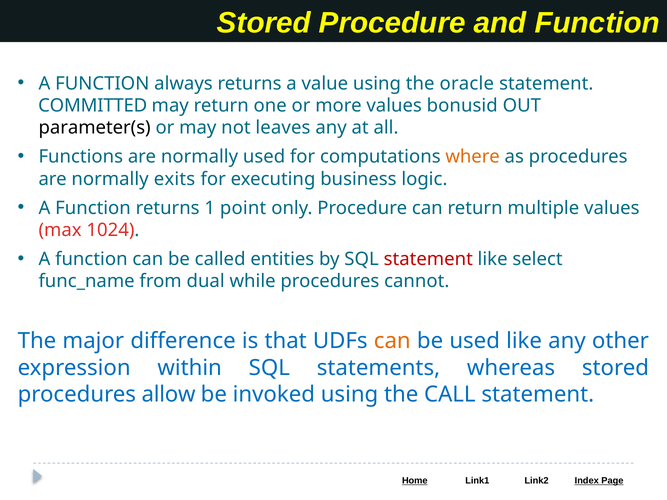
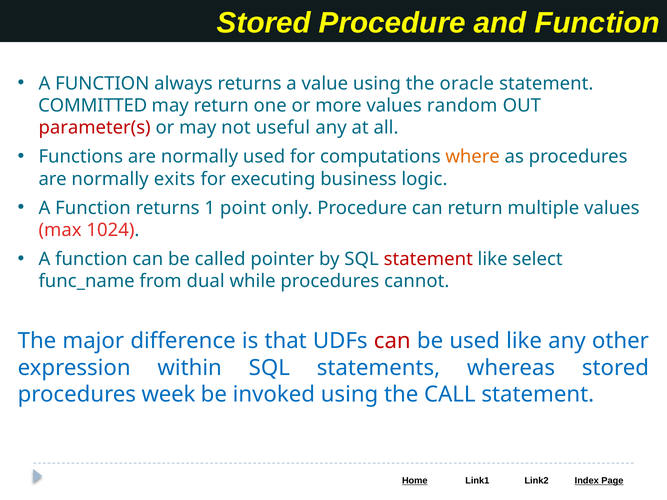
bonusid: bonusid -> random (462, 106)
parameter(s colour: black -> red (95, 128)
leaves: leaves -> useful (283, 128)
entities: entities -> pointer (282, 259)
can colour: orange -> red (392, 341)
allow: allow -> week (169, 395)
